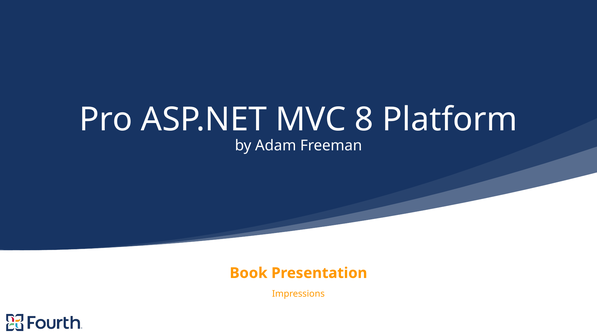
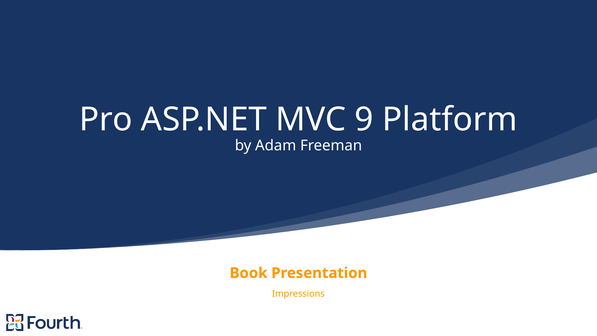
8: 8 -> 9 (364, 119)
